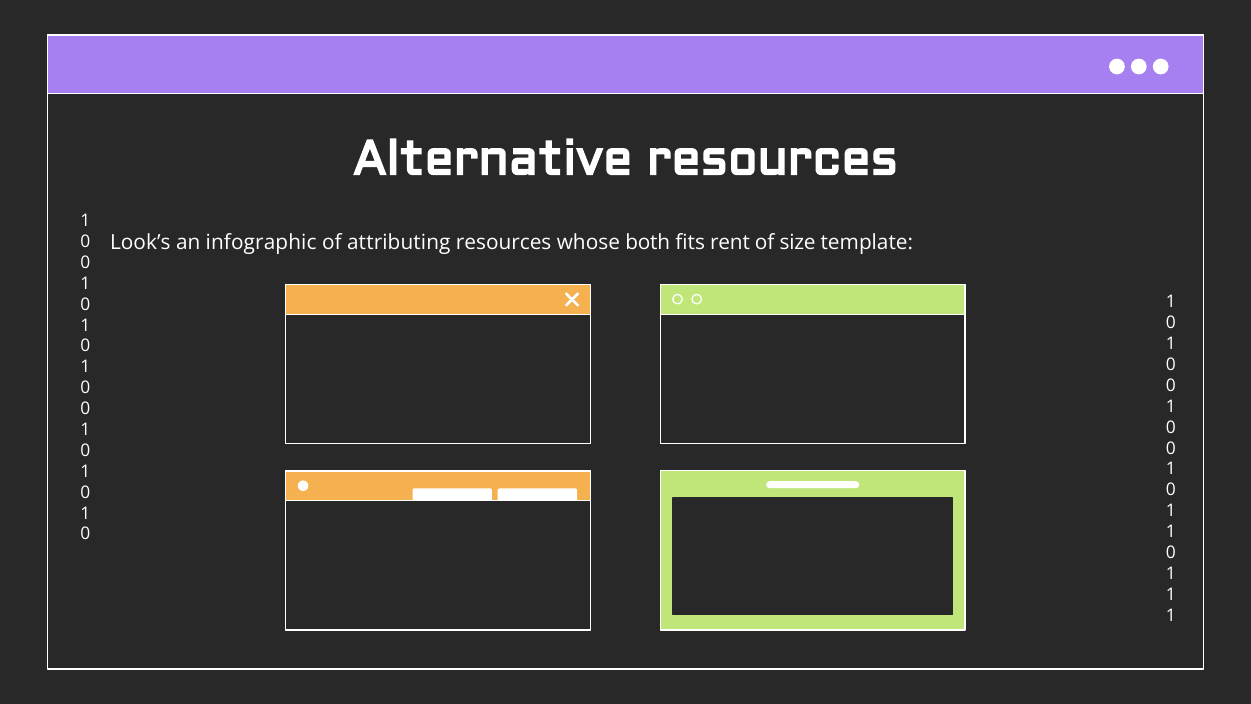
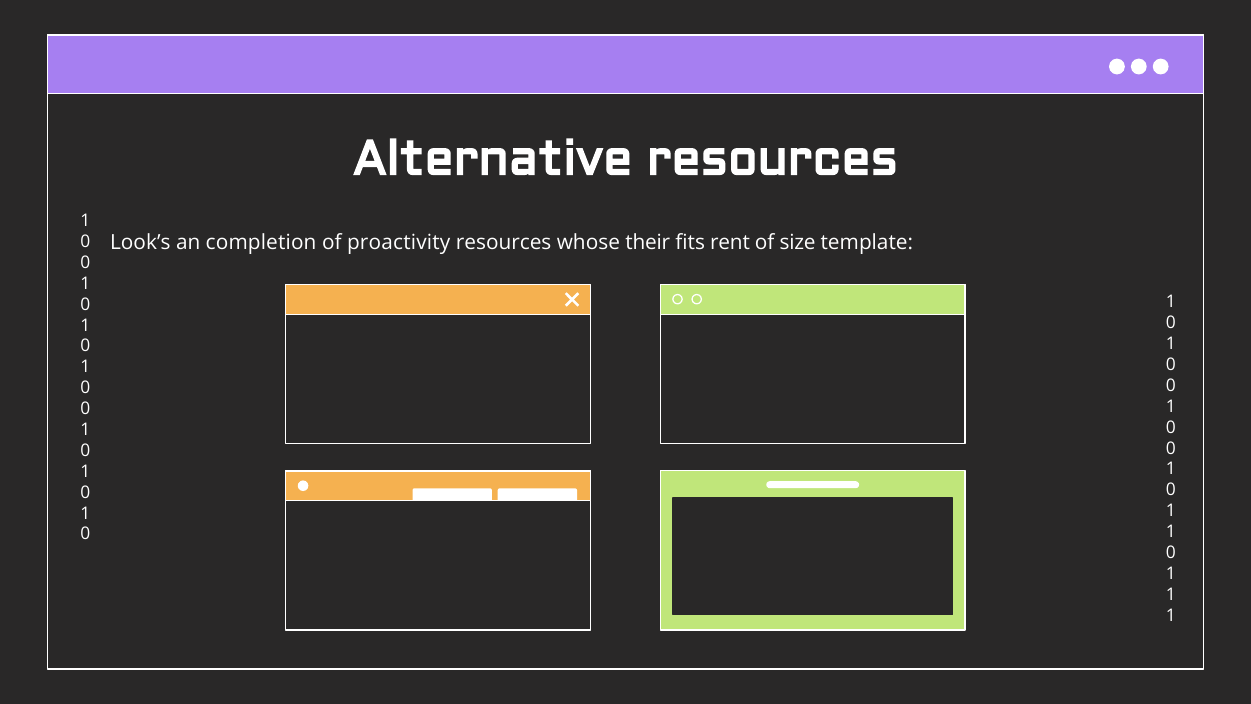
infographic: infographic -> completion (261, 242)
attributing: attributing -> proactivity (399, 242)
both: both -> their (648, 242)
